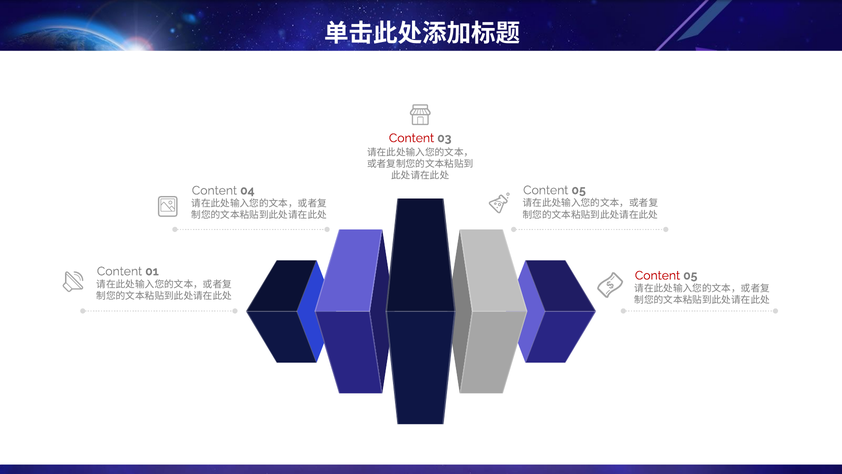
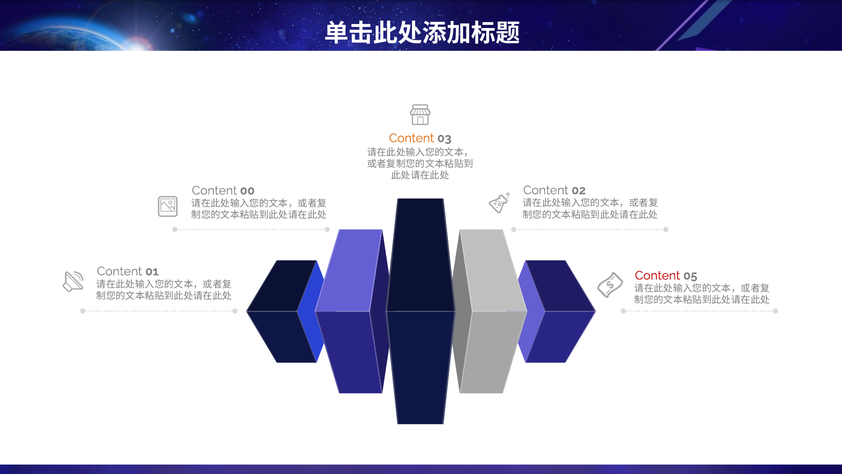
Content colour: red -> orange (412, 138)
05: 05 -> 02 (579, 190)
04: 04 -> 00 (247, 190)
